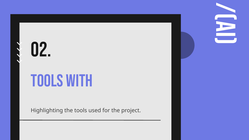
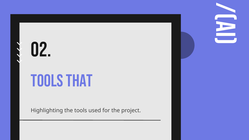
with: with -> that (79, 81)
